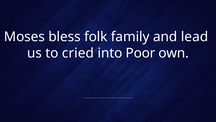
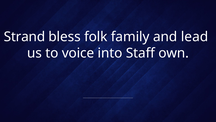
Moses: Moses -> Strand (24, 37)
cried: cried -> voice (78, 53)
Poor: Poor -> Staff (140, 53)
